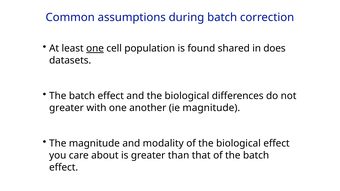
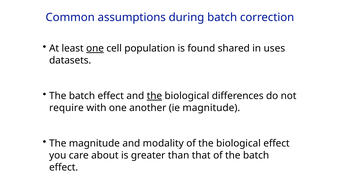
does: does -> uses (274, 48)
the underline: none -> present (154, 96)
greater: greater -> require (66, 108)
